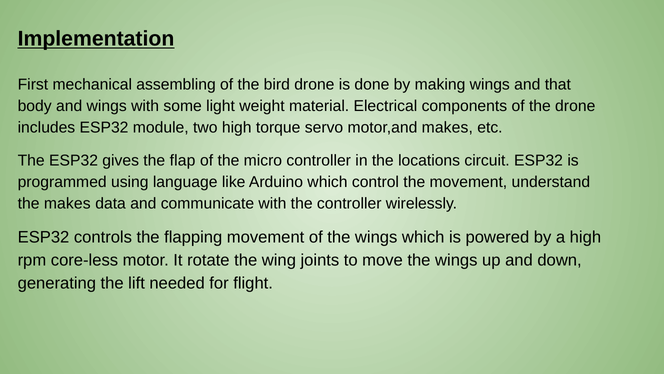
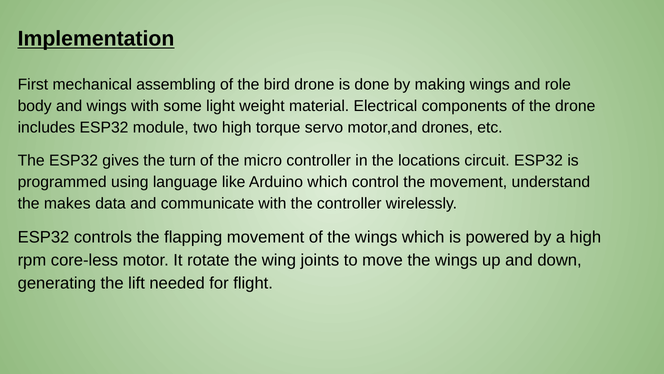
that: that -> role (558, 84)
motor,and makes: makes -> drones (447, 127)
flap: flap -> turn (183, 160)
